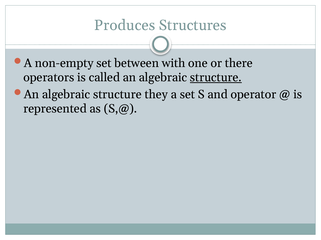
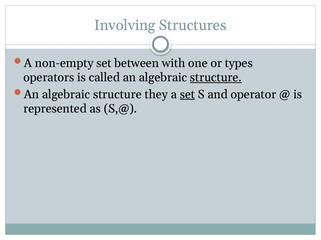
Produces: Produces -> Involving (125, 25)
there: there -> types (239, 63)
set underline: none -> present (187, 95)
